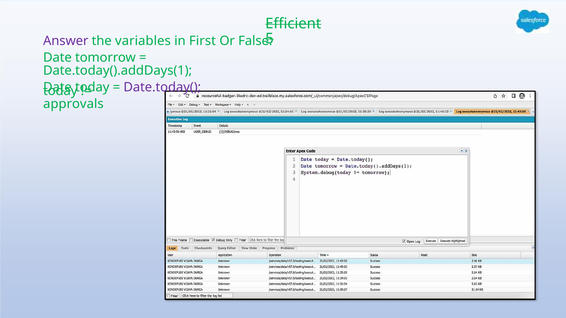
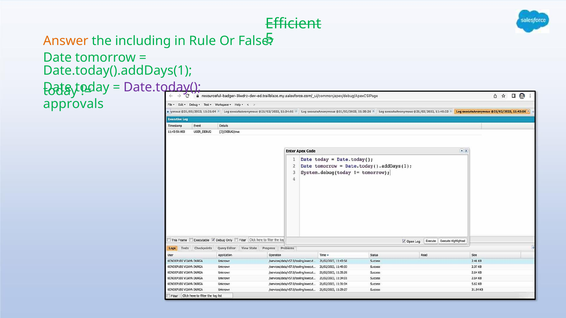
Answer colour: purple -> orange (66, 41)
variables: variables -> including (143, 41)
First: First -> Rule (202, 41)
